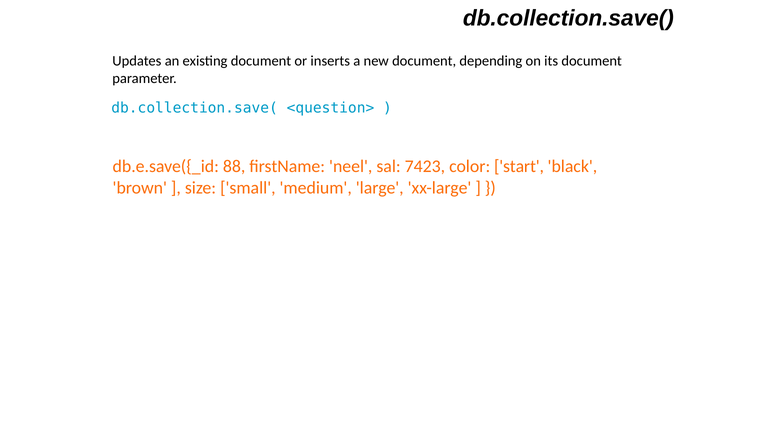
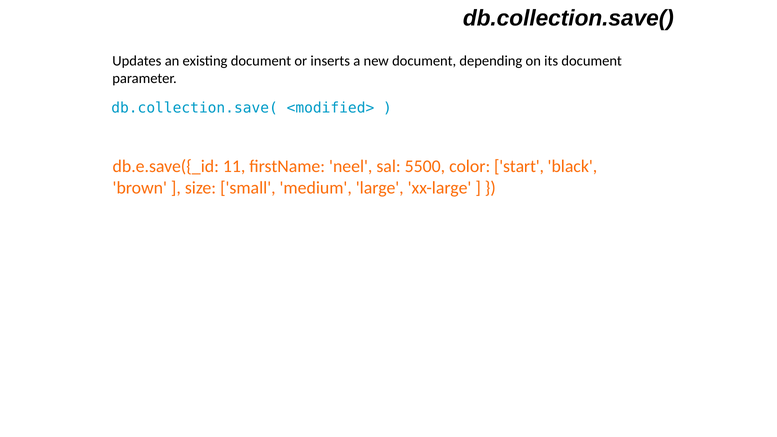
<question>: <question> -> <modified> (330, 108)
88: 88 -> 11 (234, 166)
7423: 7423 -> 5500 (425, 166)
